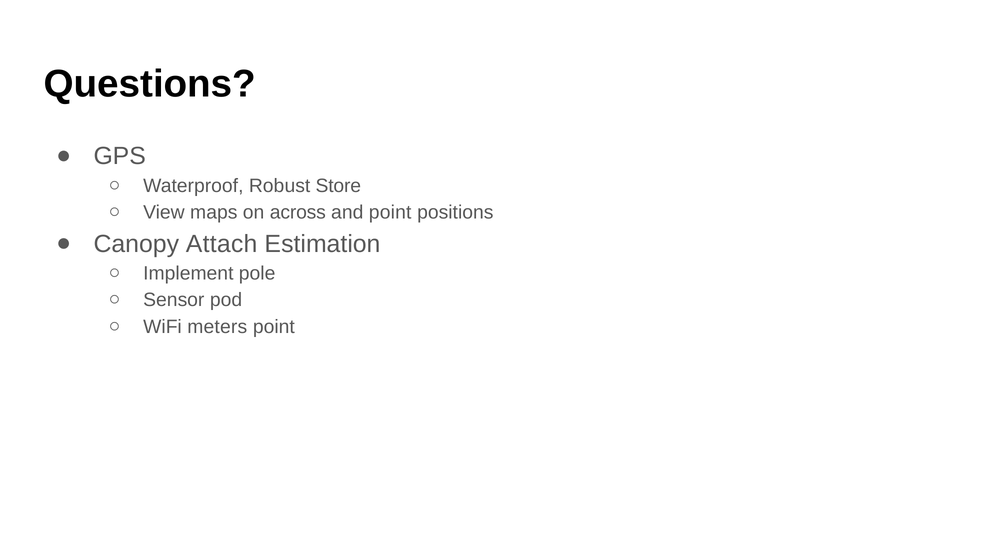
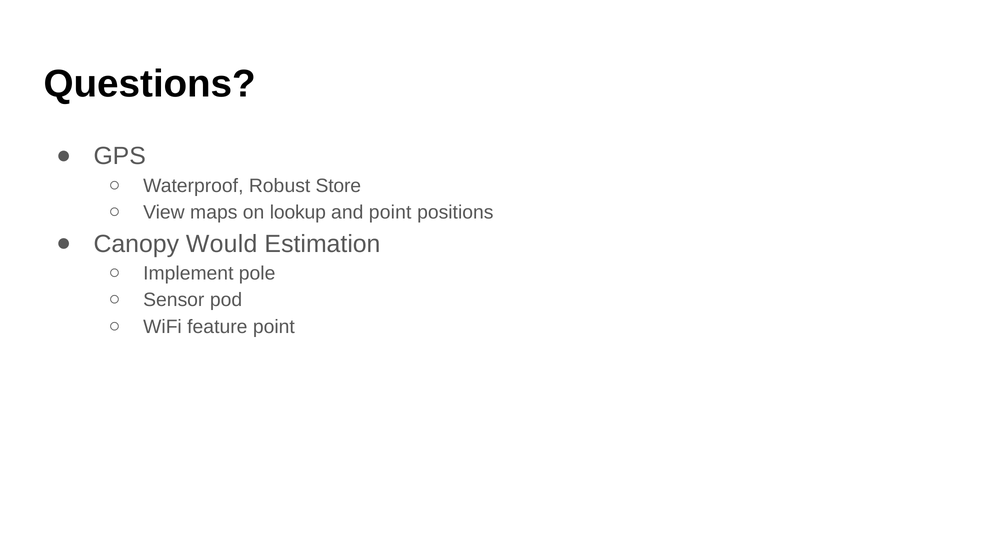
across: across -> lookup (298, 213)
Attach: Attach -> Would (222, 244)
meters: meters -> feature (217, 327)
